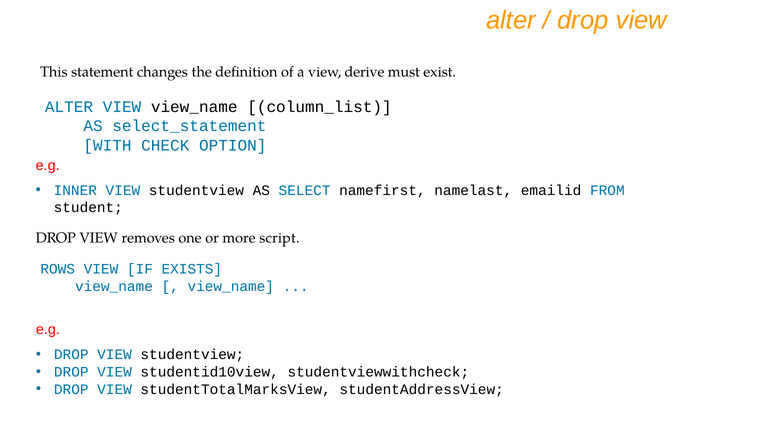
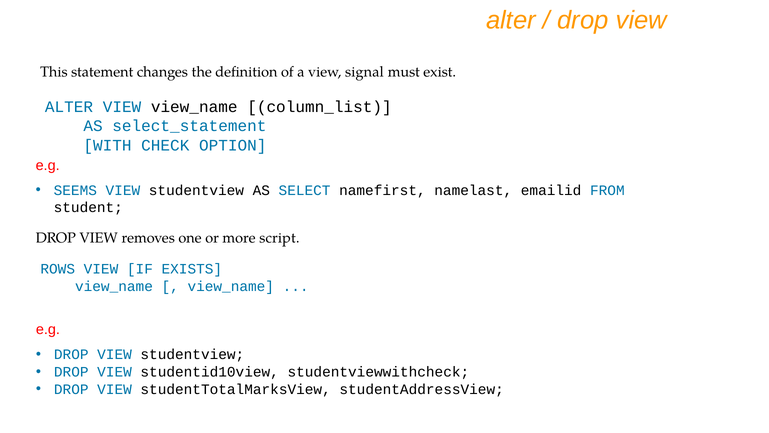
derive: derive -> signal (364, 72)
INNER: INNER -> SEEMS (75, 190)
